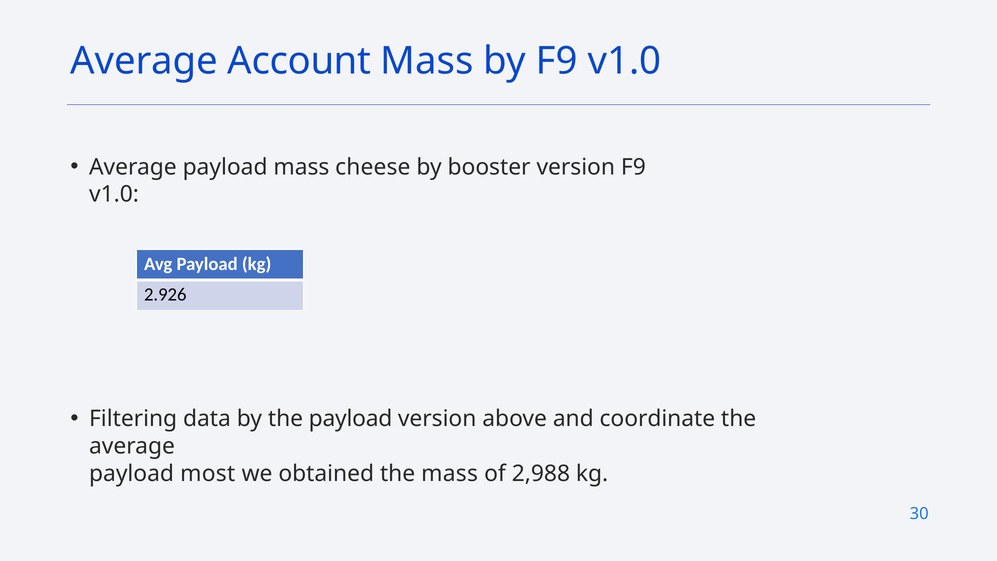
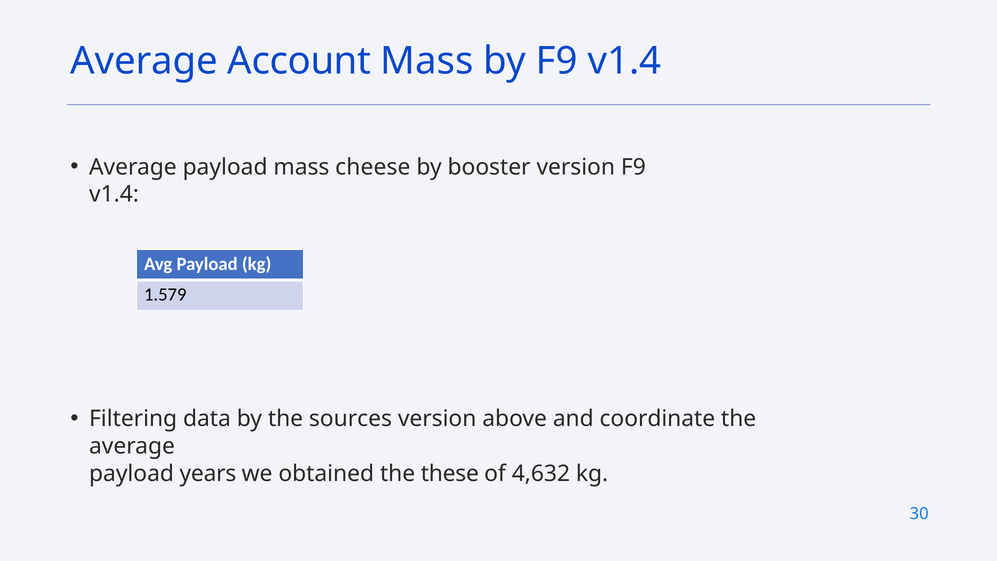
by F9 v1.0: v1.0 -> v1.4 (624, 61)
v1.0: v1.0 -> v1.4 (114, 194)
2.926: 2.926 -> 1.579 (165, 294)
the payload: payload -> sources (350, 419)
most: most -> years (208, 474)
the mass: mass -> these (450, 474)
2,988: 2,988 -> 4,632 (541, 474)
